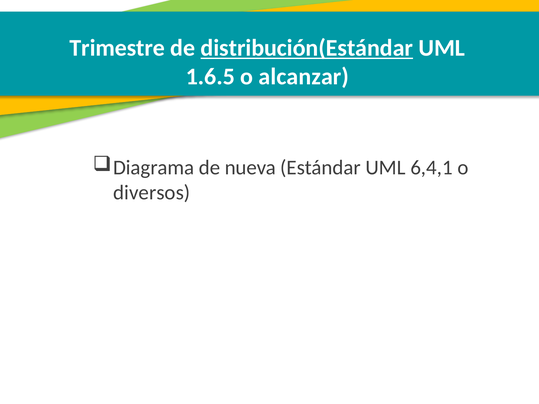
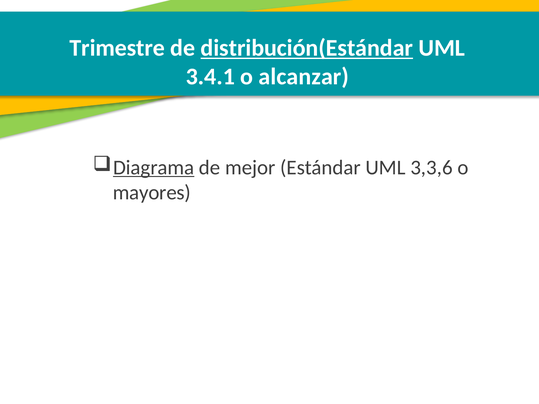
1.6.5: 1.6.5 -> 3.4.1 (210, 77)
Diagrama underline: none -> present (154, 168)
nueva: nueva -> mejor (250, 168)
6,4,1: 6,4,1 -> 3,3,6 (432, 168)
diversos: diversos -> mayores (152, 193)
